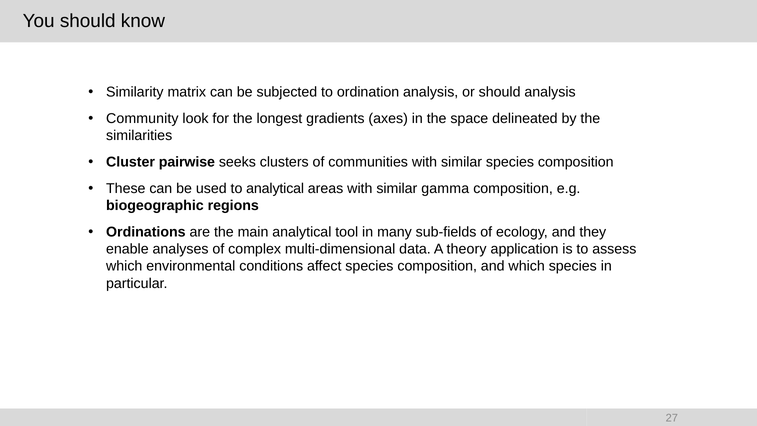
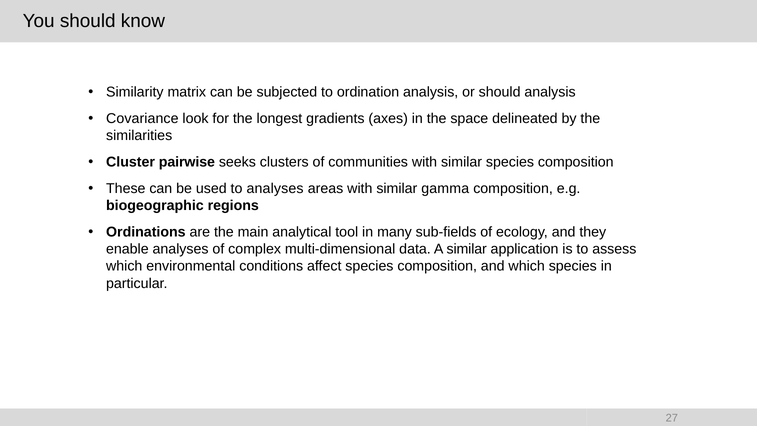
Community: Community -> Covariance (142, 119)
to analytical: analytical -> analyses (275, 189)
A theory: theory -> similar (467, 249)
